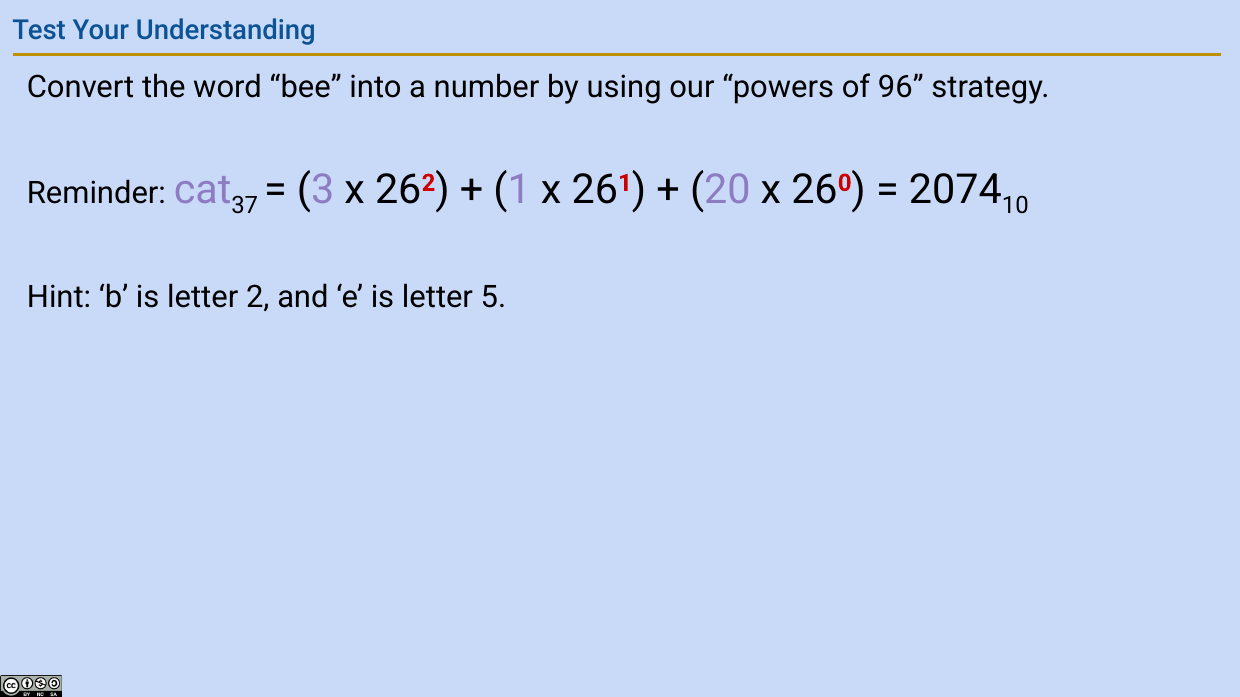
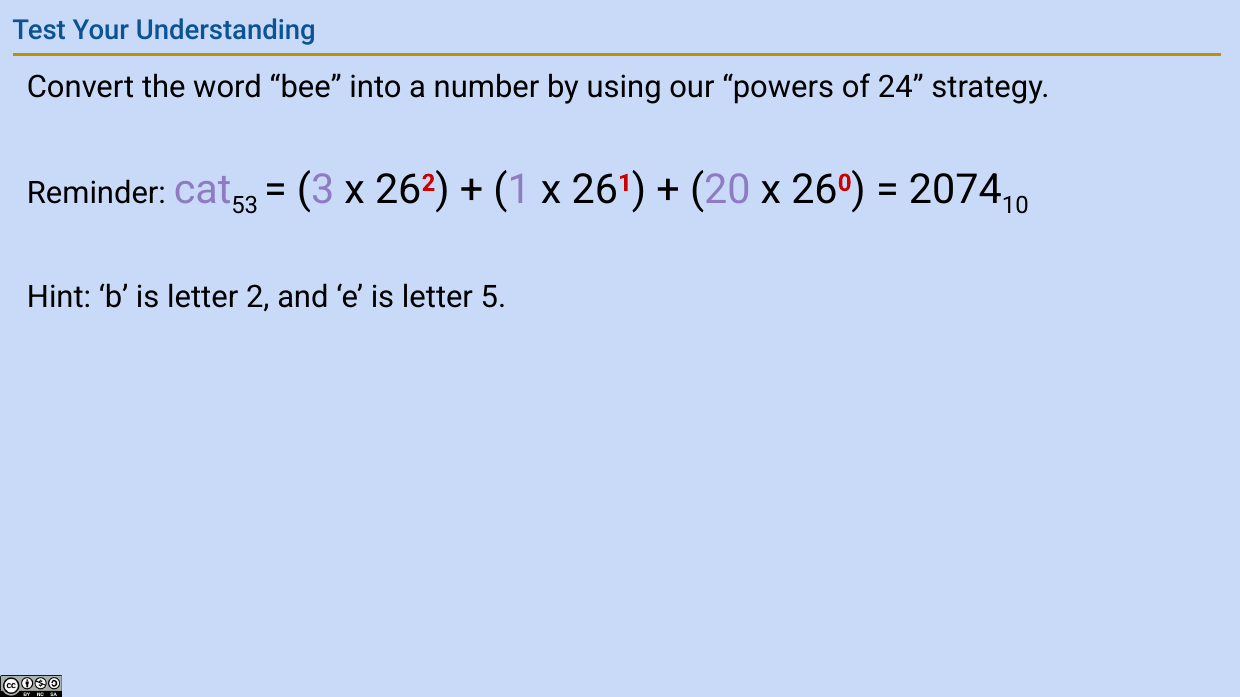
96: 96 -> 24 (901, 88)
37: 37 -> 53 (245, 206)
